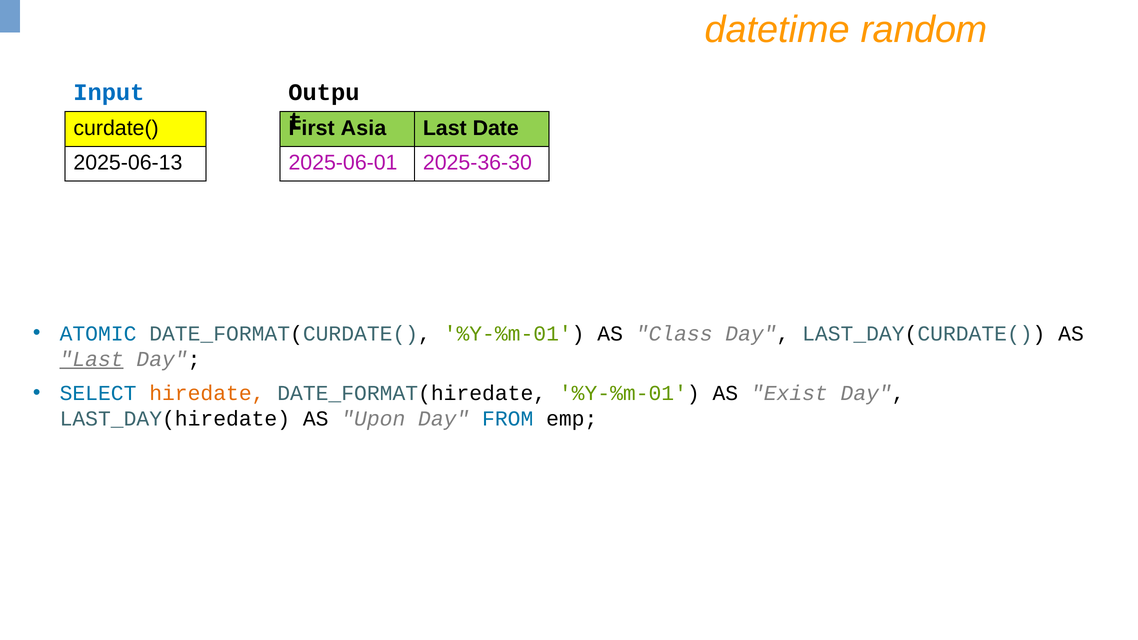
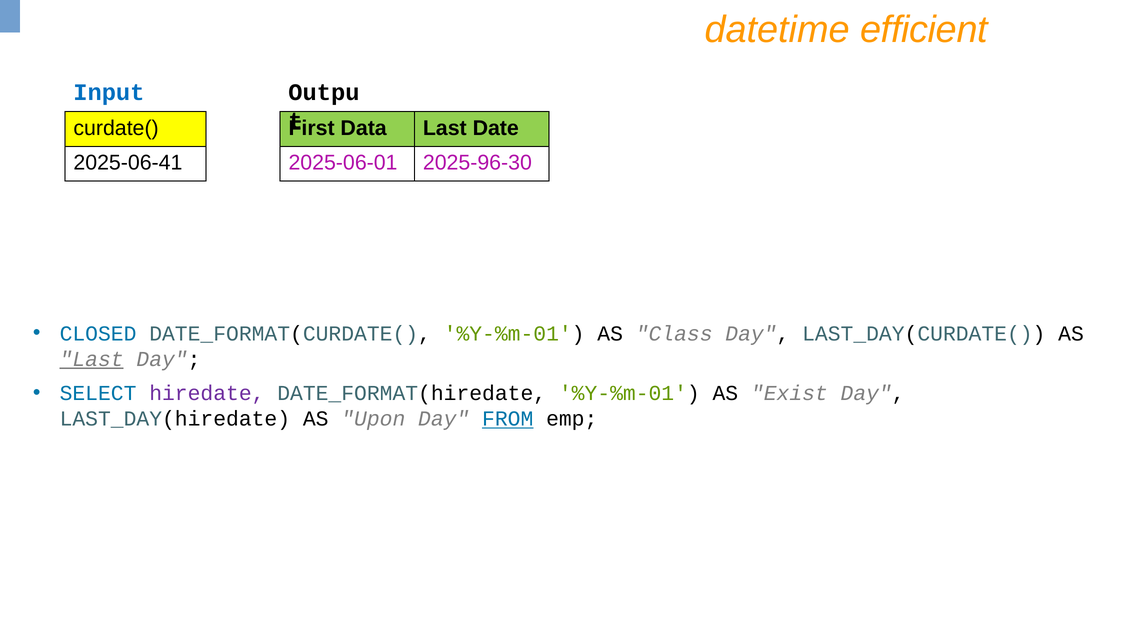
random: random -> efficient (924, 30)
Asia: Asia -> Data (364, 128)
2025-06-13: 2025-06-13 -> 2025-06-41 (128, 163)
2025-36-30: 2025-36-30 -> 2025-96-30 (477, 163)
ATOMIC: ATOMIC -> CLOSED (98, 334)
hiredate colour: orange -> purple (207, 393)
FROM underline: none -> present (508, 419)
